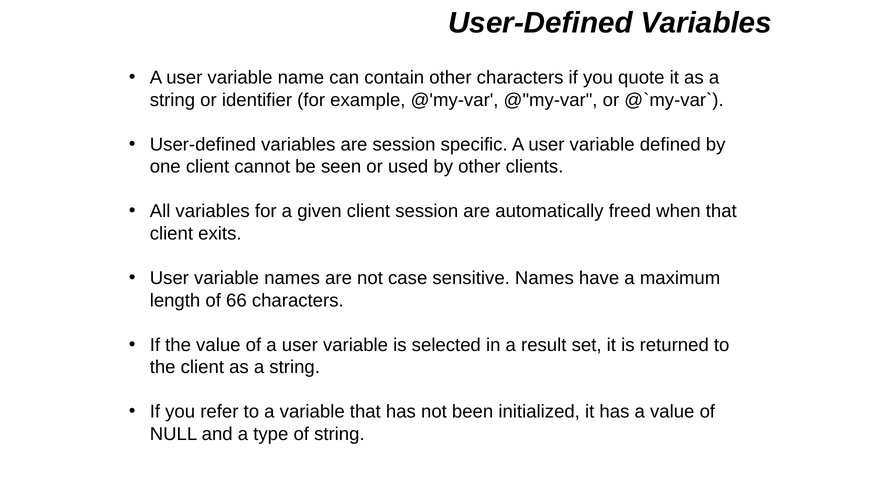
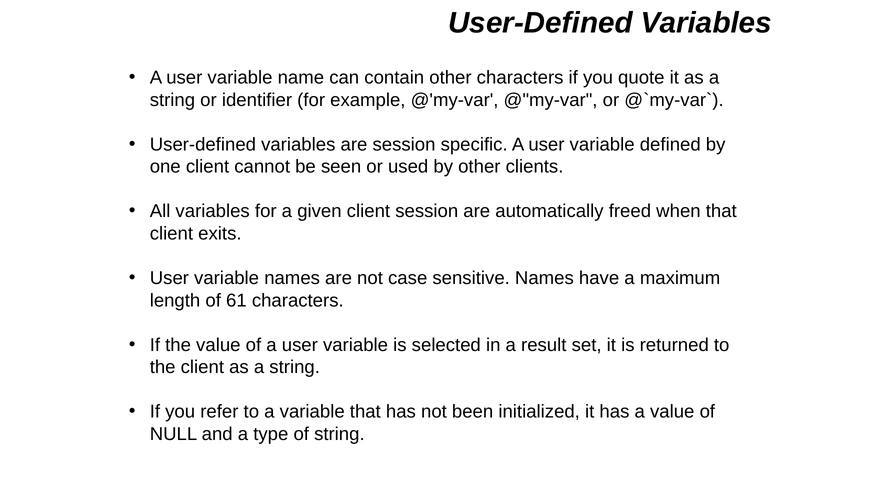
66: 66 -> 61 (236, 300)
